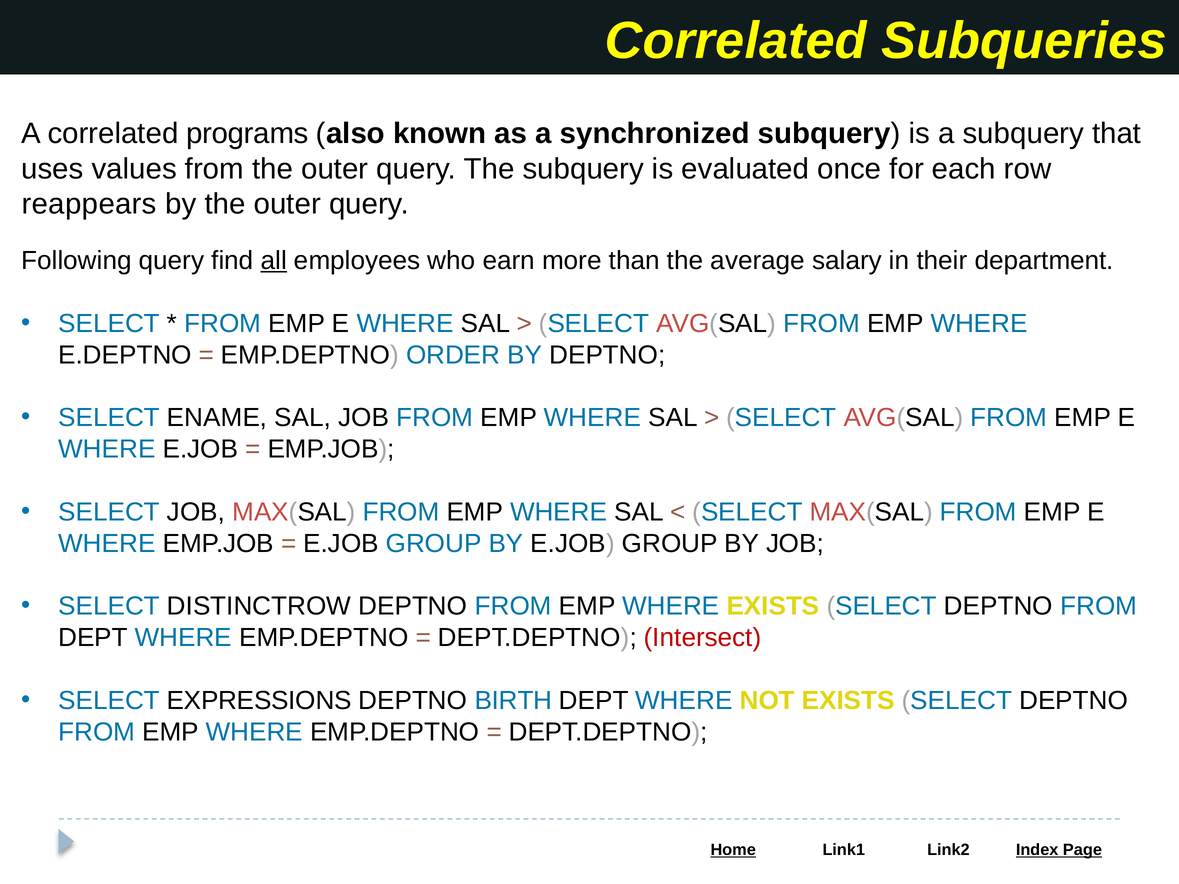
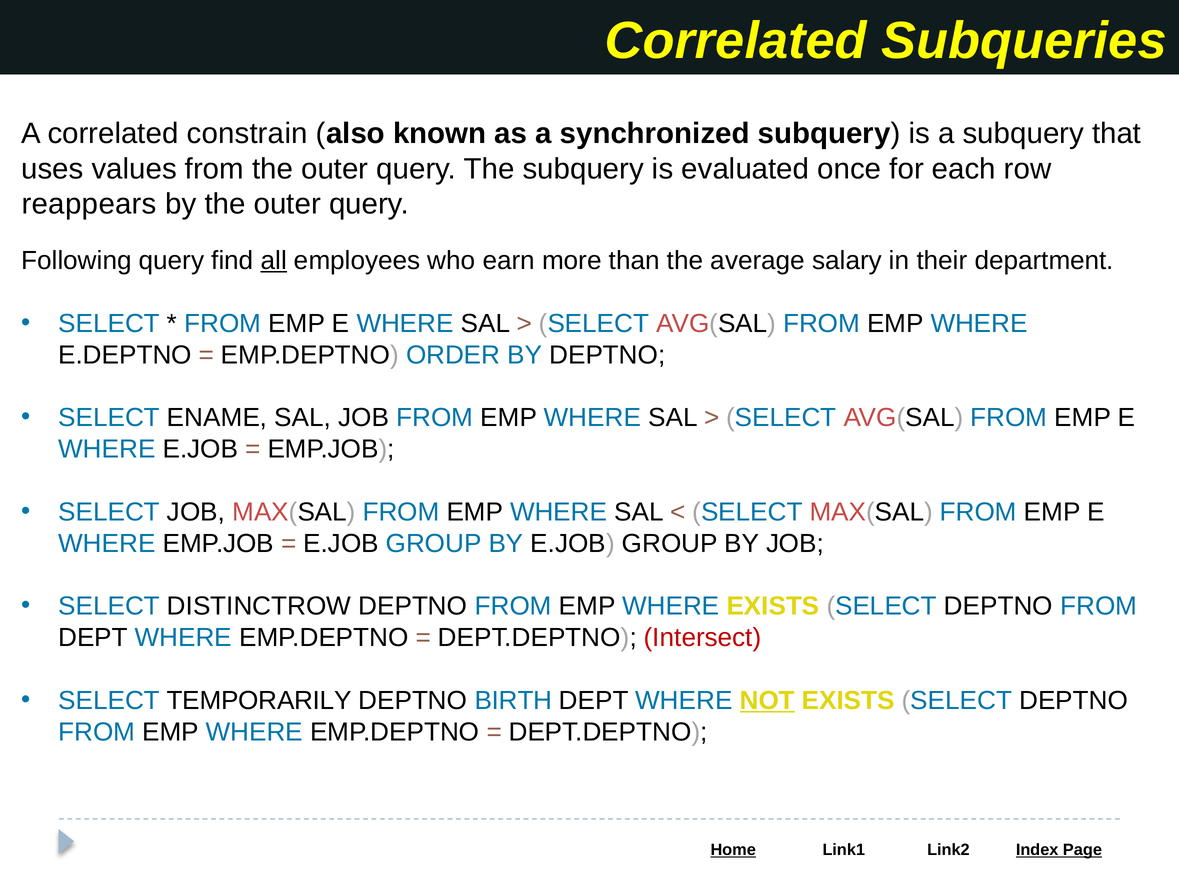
programs: programs -> constrain (247, 134)
EXPRESSIONS: EXPRESSIONS -> TEMPORARILY (259, 701)
NOT underline: none -> present (767, 701)
